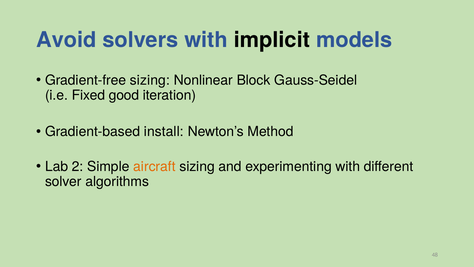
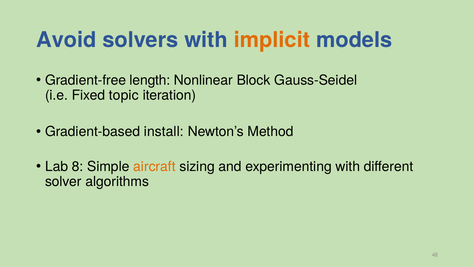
implicit colour: black -> orange (272, 40)
Gradient-free sizing: sizing -> length (150, 80)
good: good -> topic (124, 95)
2: 2 -> 8 (78, 166)
